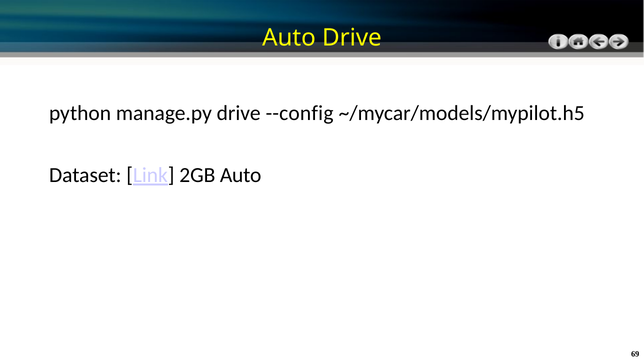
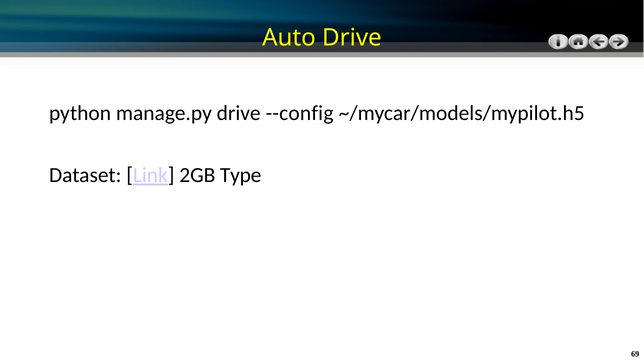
2GB Auto: Auto -> Type (241, 175)
